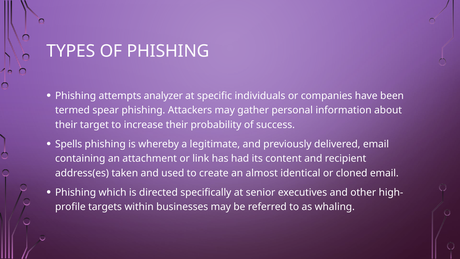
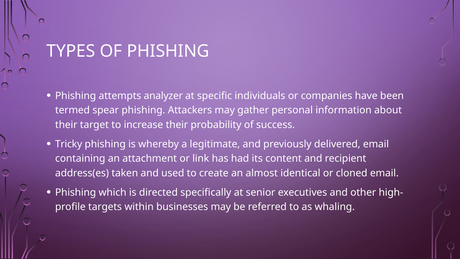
Spells: Spells -> Tricky (69, 144)
